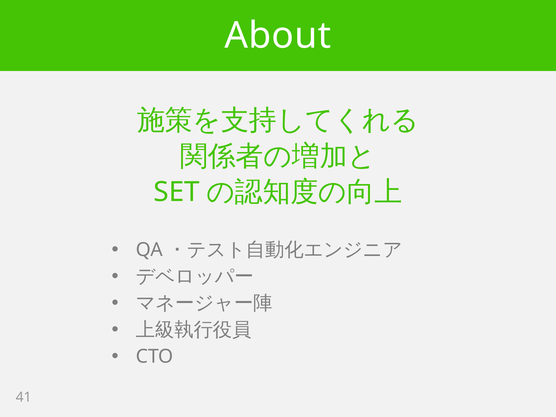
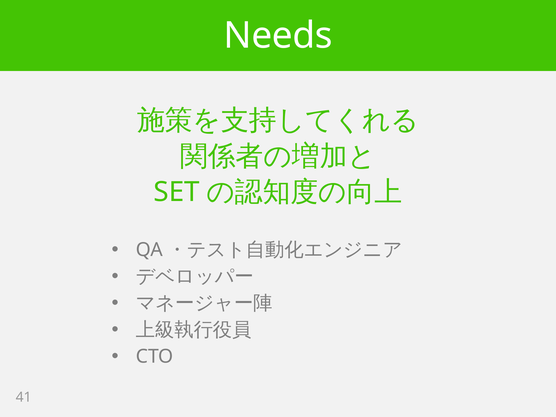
About: About -> Needs (278, 36)
